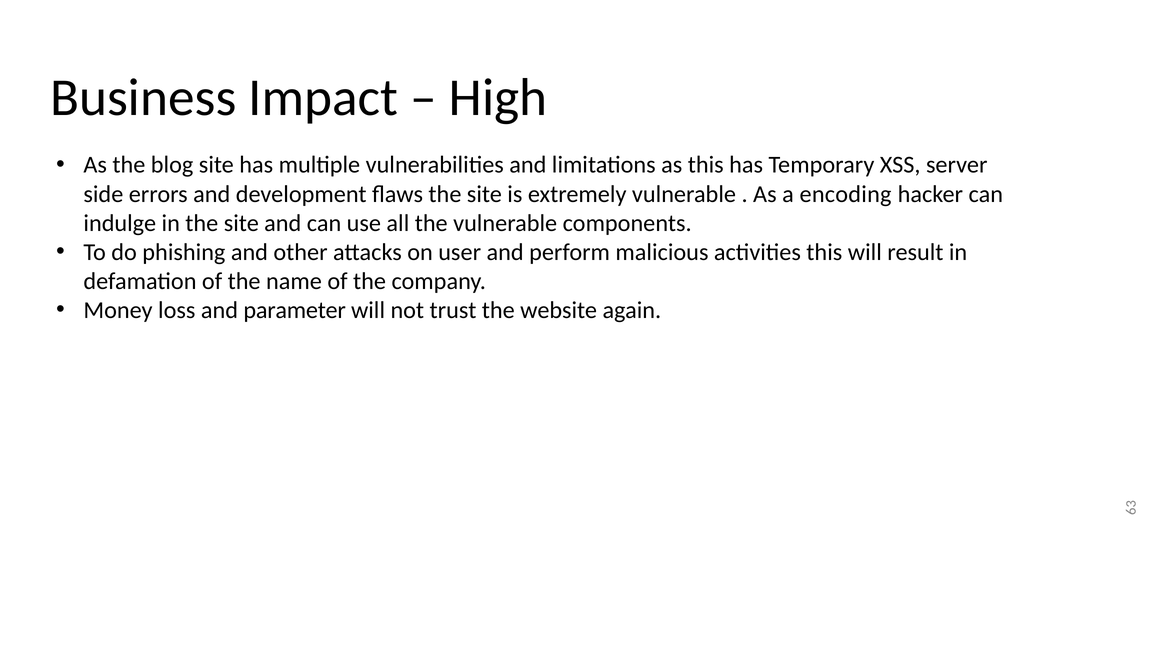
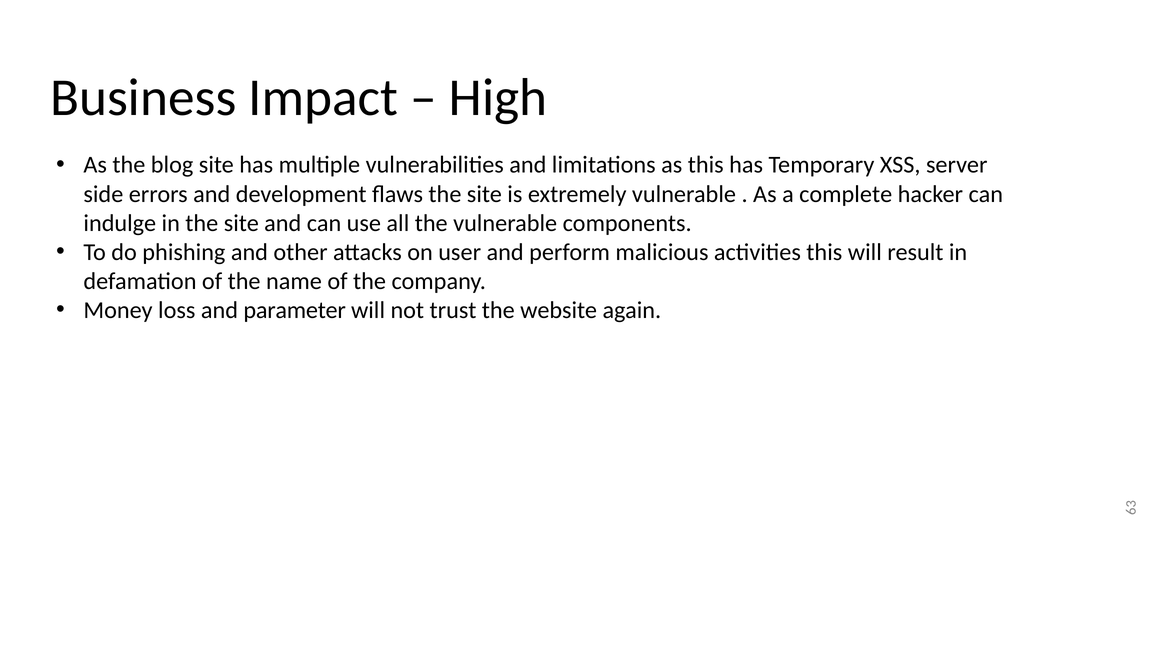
encoding: encoding -> complete (846, 194)
